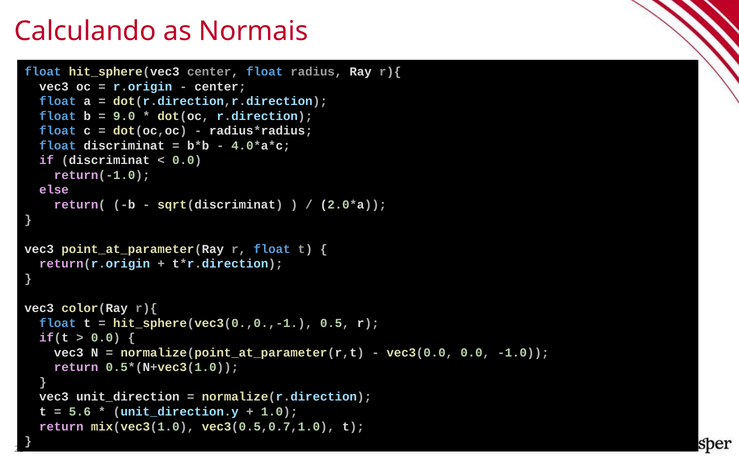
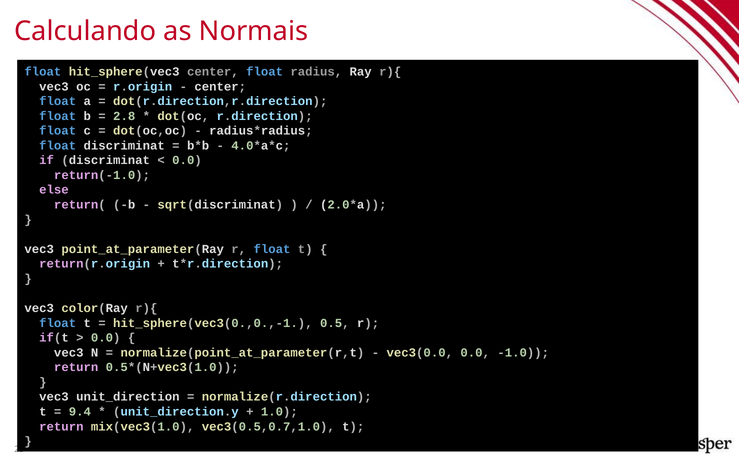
9.0: 9.0 -> 2.8 (124, 116)
5.6: 5.6 -> 9.4 (80, 412)
